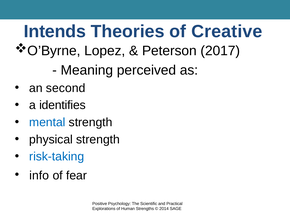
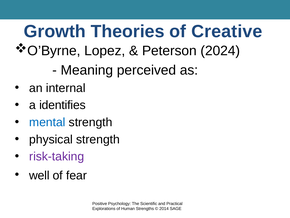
Intends: Intends -> Growth (55, 31)
2017: 2017 -> 2024 (220, 51)
second: second -> internal (66, 88)
risk-taking colour: blue -> purple (57, 156)
info: info -> well (39, 175)
